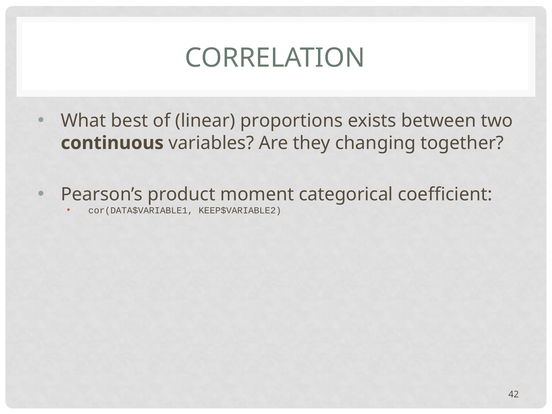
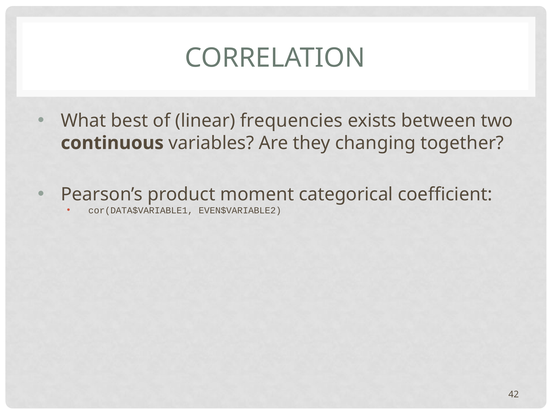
proportions: proportions -> frequencies (291, 121)
KEEP$VARIABLE2: KEEP$VARIABLE2 -> EVEN$VARIABLE2 (240, 210)
